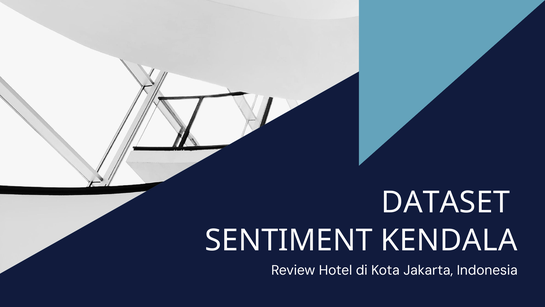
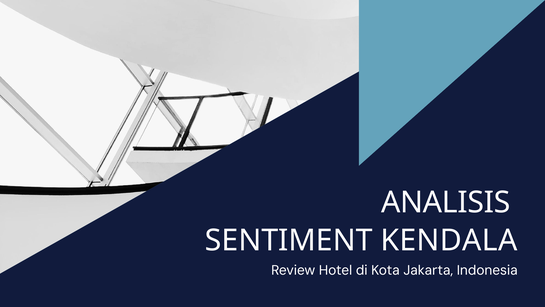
DATASET: DATASET -> ANALISIS (446, 202)
